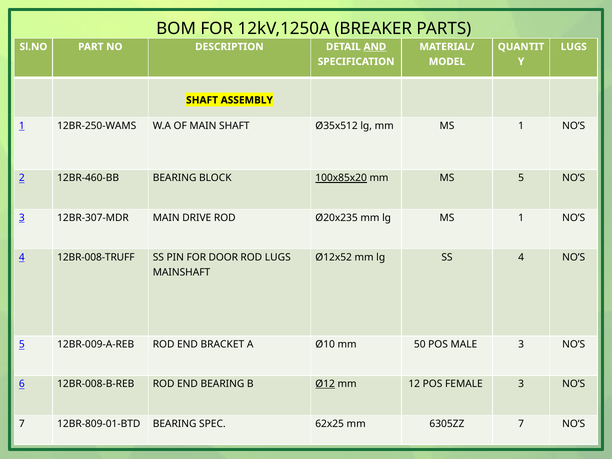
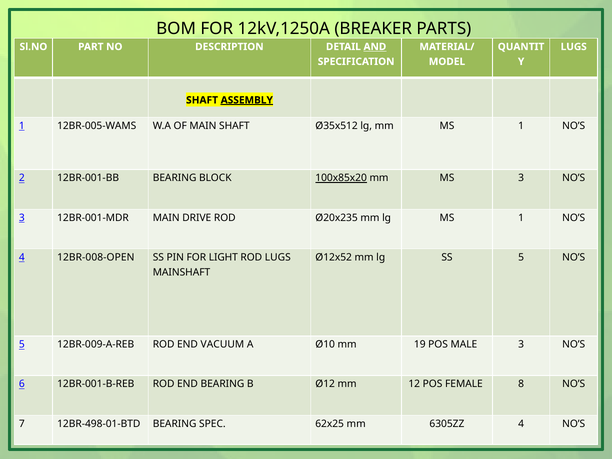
ASSEMBLY underline: none -> present (247, 100)
12BR-250-WAMS: 12BR-250-WAMS -> 12BR-005-WAMS (97, 126)
12BR-460-BB: 12BR-460-BB -> 12BR-001-BB (88, 178)
MS 5: 5 -> 3 (521, 178)
12BR-307-MDR: 12BR-307-MDR -> 12BR-001-MDR (93, 218)
12BR-008-TRUFF: 12BR-008-TRUFF -> 12BR-008-OPEN (96, 257)
DOOR: DOOR -> LIGHT (223, 257)
SS 4: 4 -> 5 (521, 257)
BRACKET: BRACKET -> VACUUM (222, 344)
50: 50 -> 19 (420, 344)
12BR-008-B-REB: 12BR-008-B-REB -> 12BR-001-B-REB (96, 384)
Ø12 underline: present -> none (325, 384)
FEMALE 3: 3 -> 8 (521, 384)
12BR-809-01-BTD: 12BR-809-01-BTD -> 12BR-498-01-BTD (99, 424)
6305ZZ 7: 7 -> 4 (521, 424)
